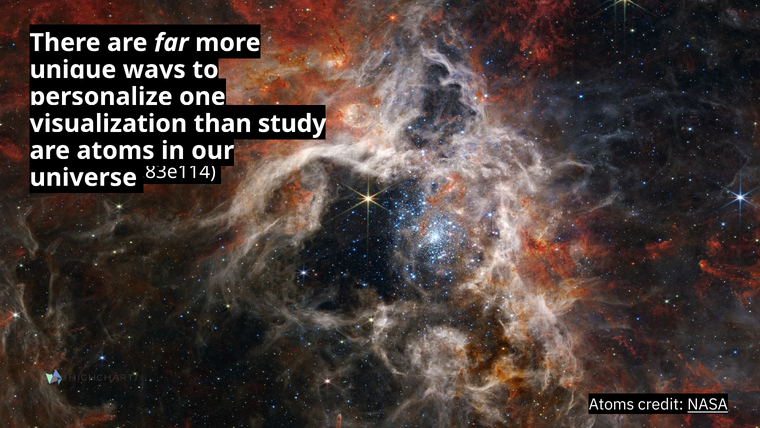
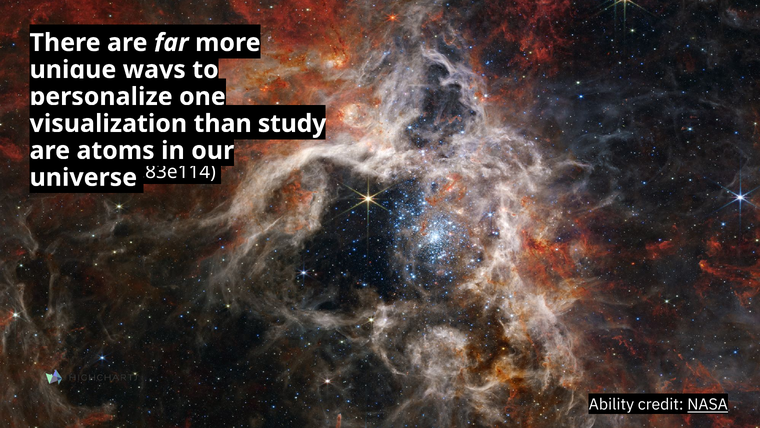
Atoms: Atoms -> Ability (611, 404)
